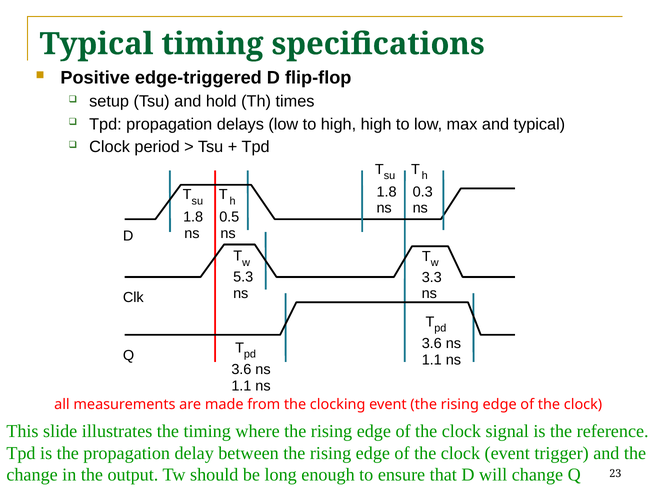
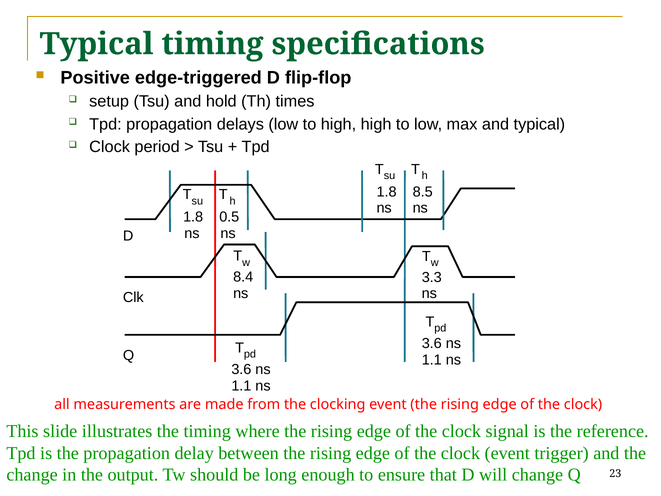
0.3: 0.3 -> 8.5 (423, 191)
5.3: 5.3 -> 8.4 (243, 277)
